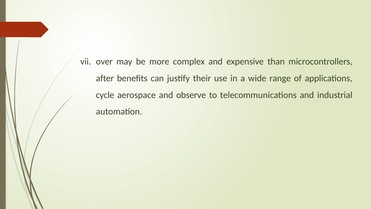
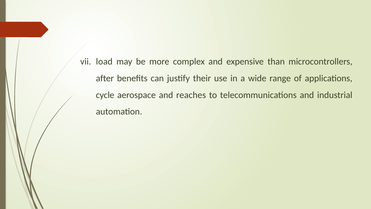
over: over -> load (104, 61)
observe: observe -> reaches (191, 95)
